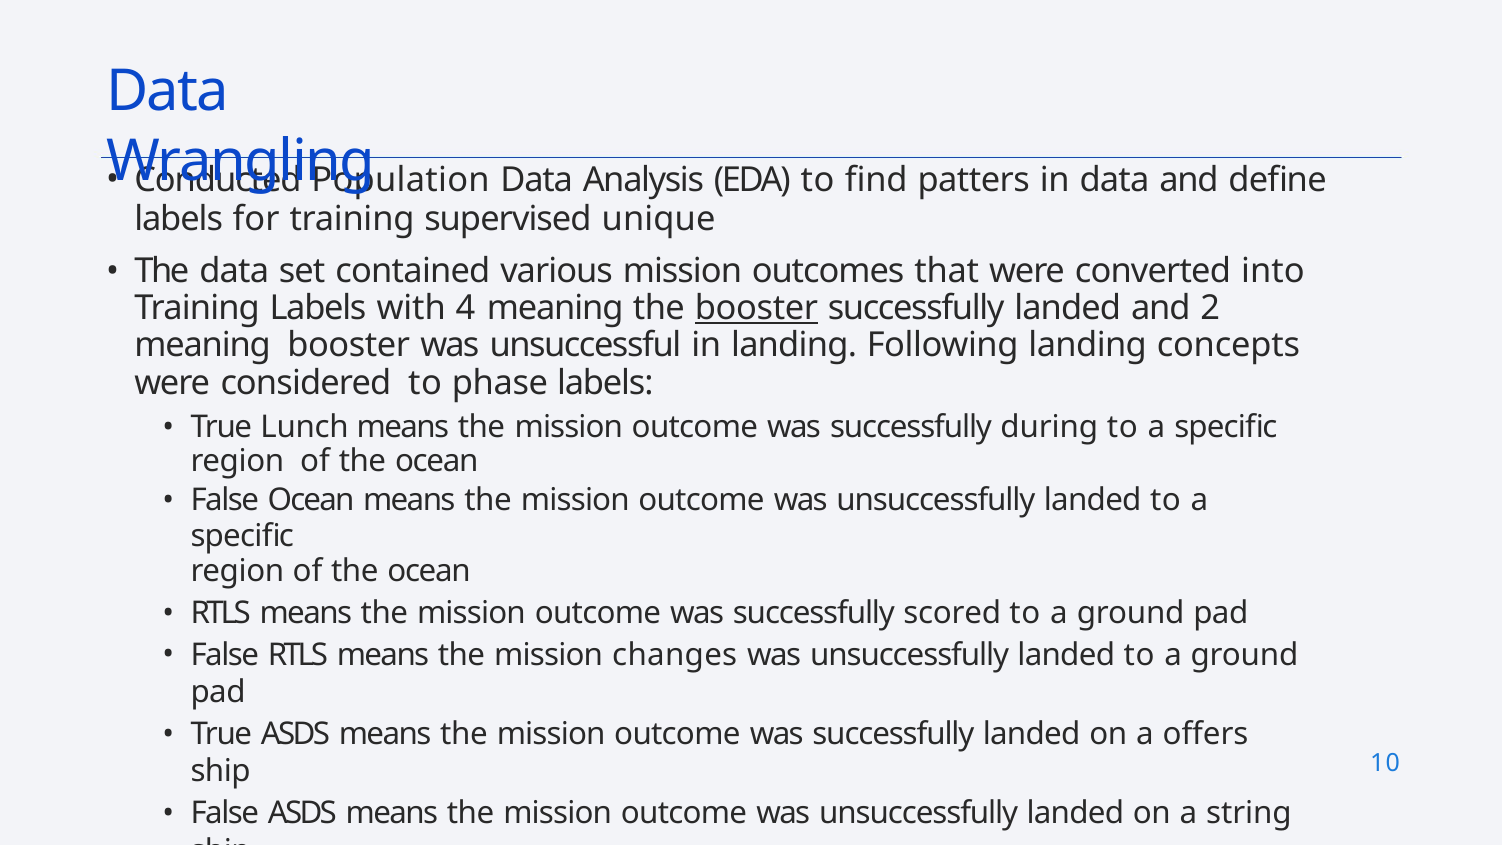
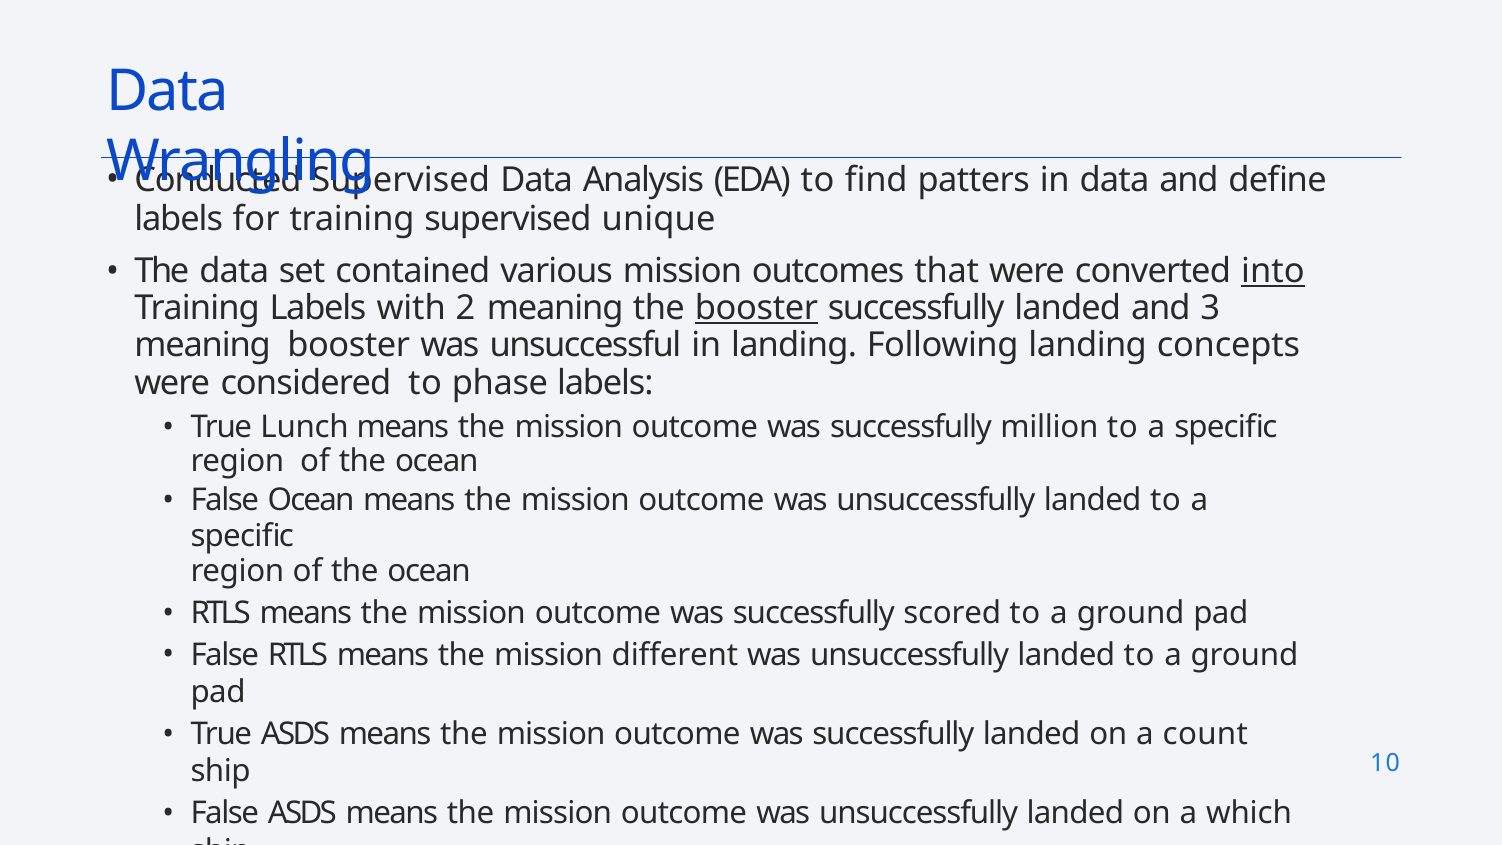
Population: Population -> Supervised (401, 180)
into underline: none -> present (1273, 271)
4: 4 -> 2 (466, 308)
2: 2 -> 3 (1210, 308)
during: during -> million (1049, 427)
changes: changes -> different (675, 655)
offers: offers -> count (1205, 734)
string: string -> which (1249, 813)
